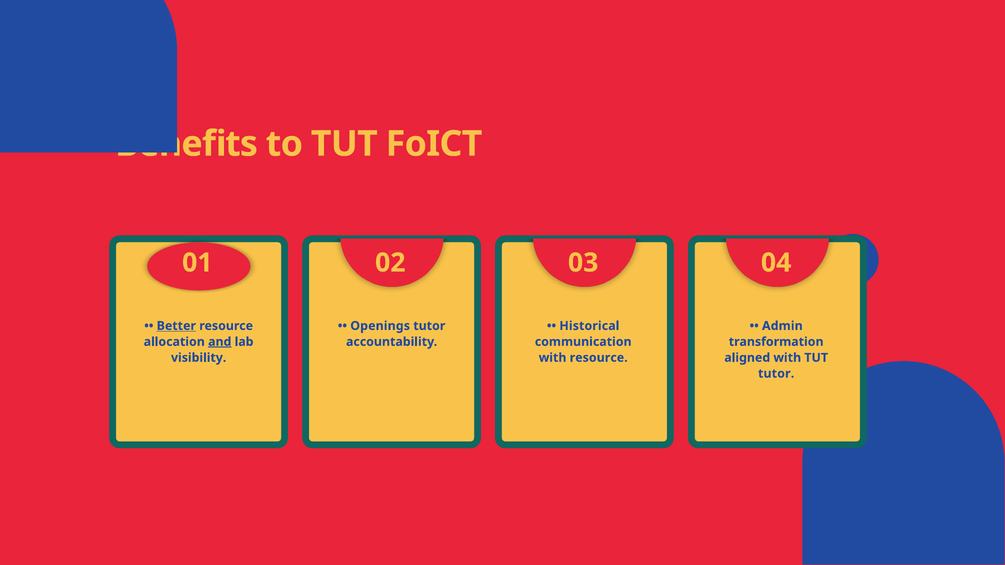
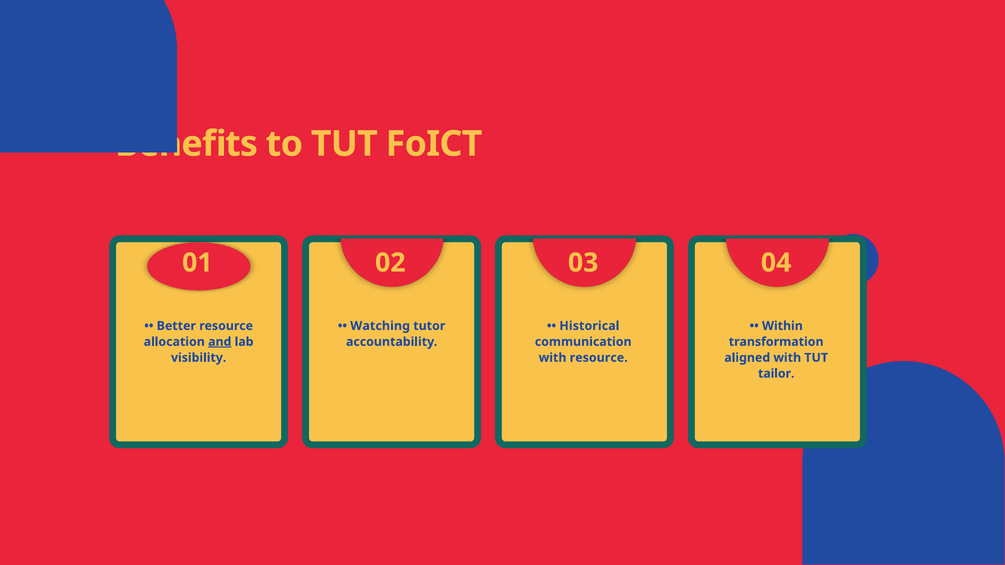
Better underline: present -> none (176, 326)
Openings: Openings -> Watching (380, 326)
Admin: Admin -> Within (782, 326)
tutor: tutor -> tailor (776, 374)
